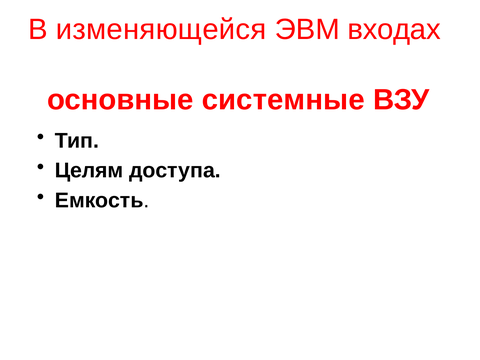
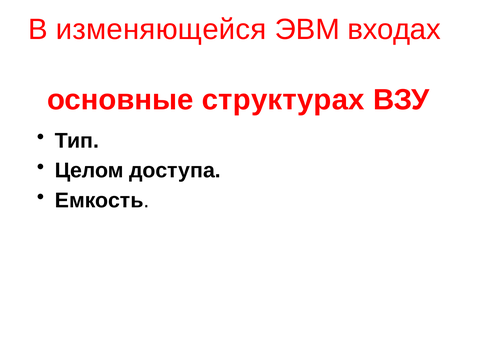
системные: системные -> структурах (283, 100)
Целям: Целям -> Целом (89, 171)
